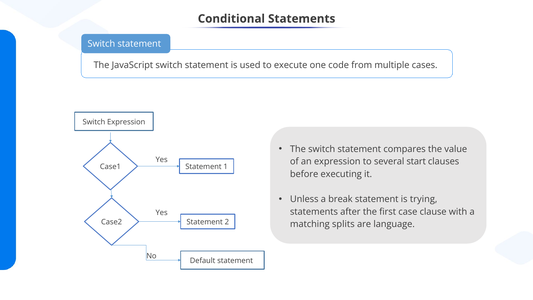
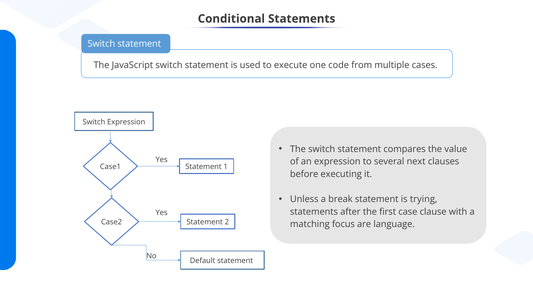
start: start -> next (416, 161)
splits: splits -> focus (343, 224)
